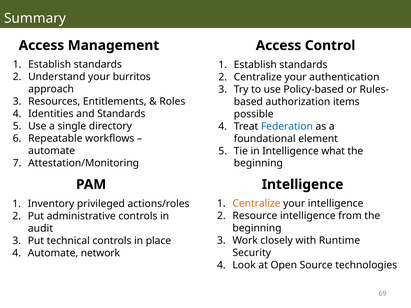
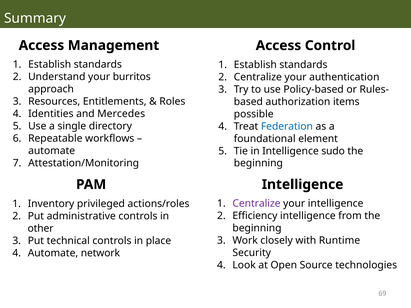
and Standards: Standards -> Mercedes (121, 114)
what: what -> sudo (333, 151)
Centralize colour: orange -> purple (256, 204)
Resource: Resource -> Efficiency (255, 216)
audit: audit -> other (41, 229)
